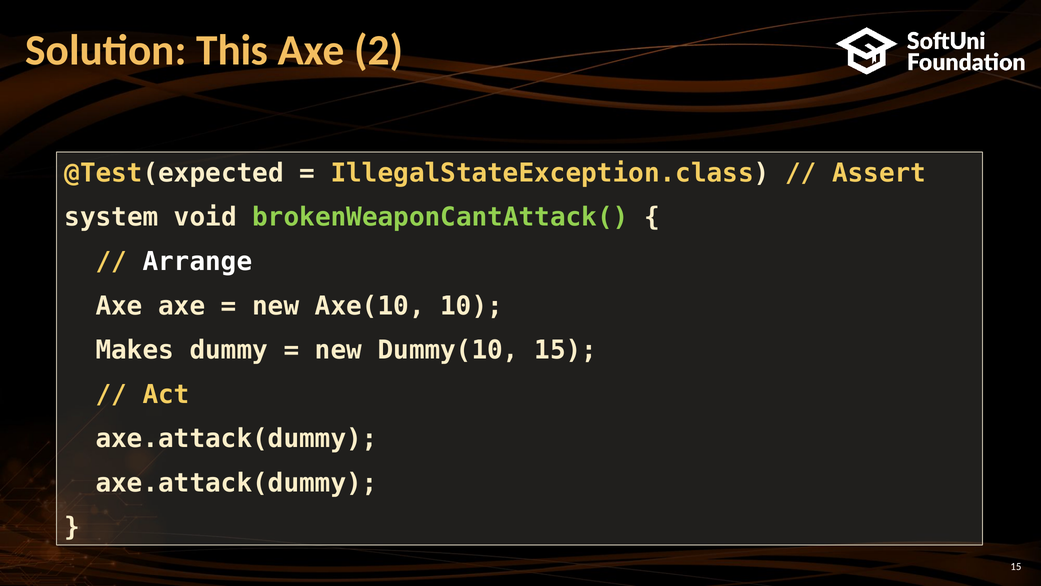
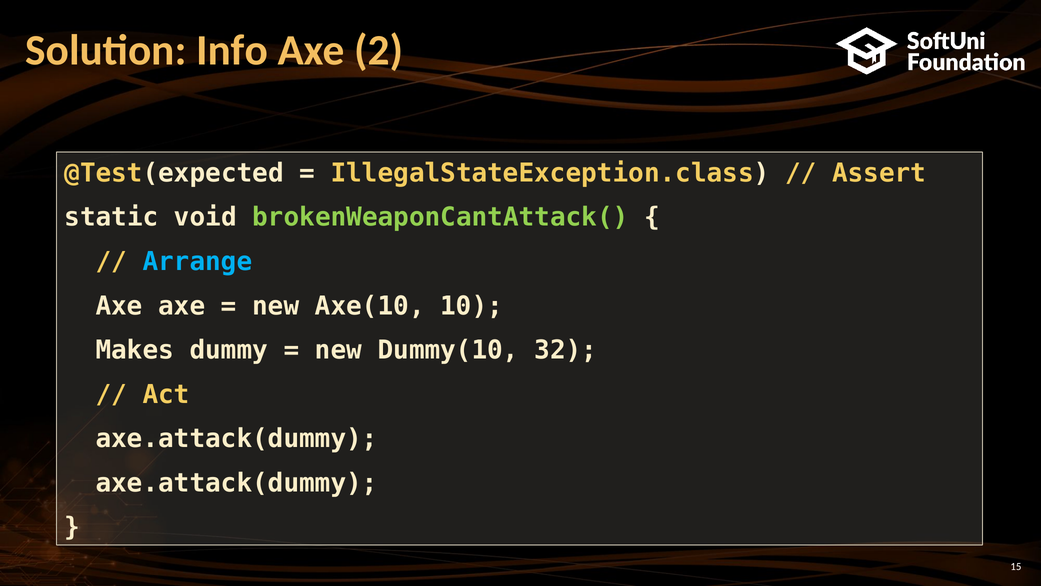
This: This -> Info (232, 51)
system: system -> static (111, 217)
Arrange colour: white -> light blue (197, 262)
Dummy(10 15: 15 -> 32 (566, 350)
